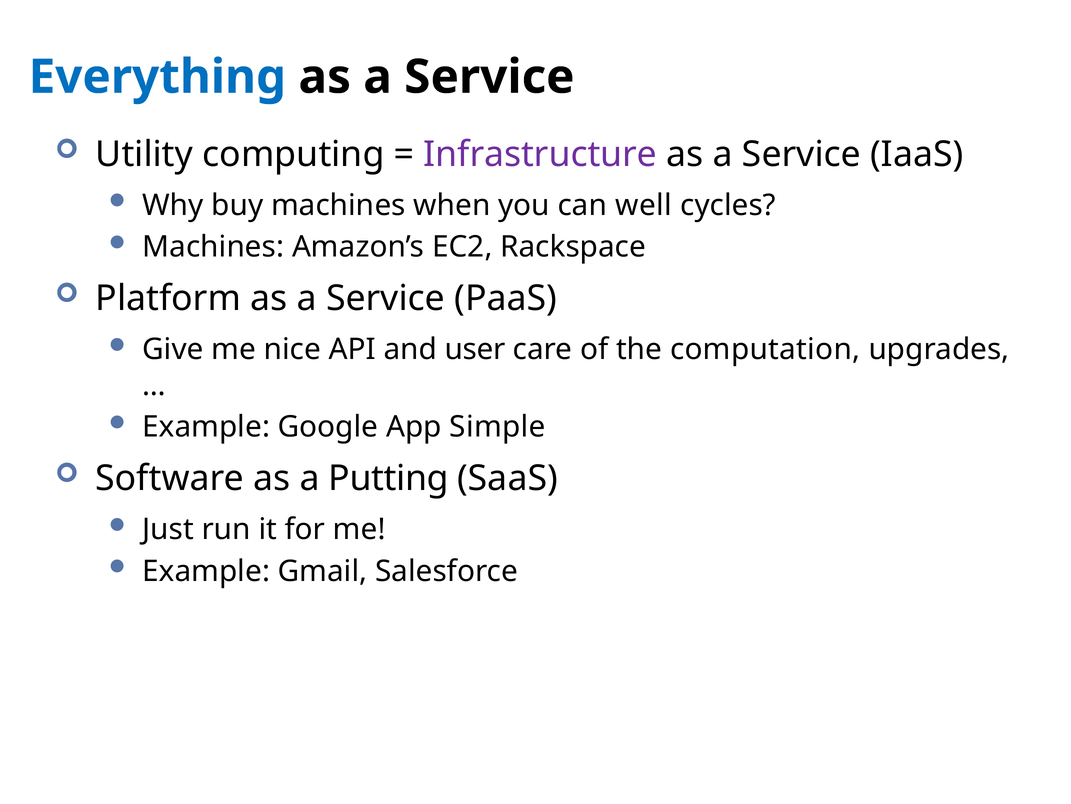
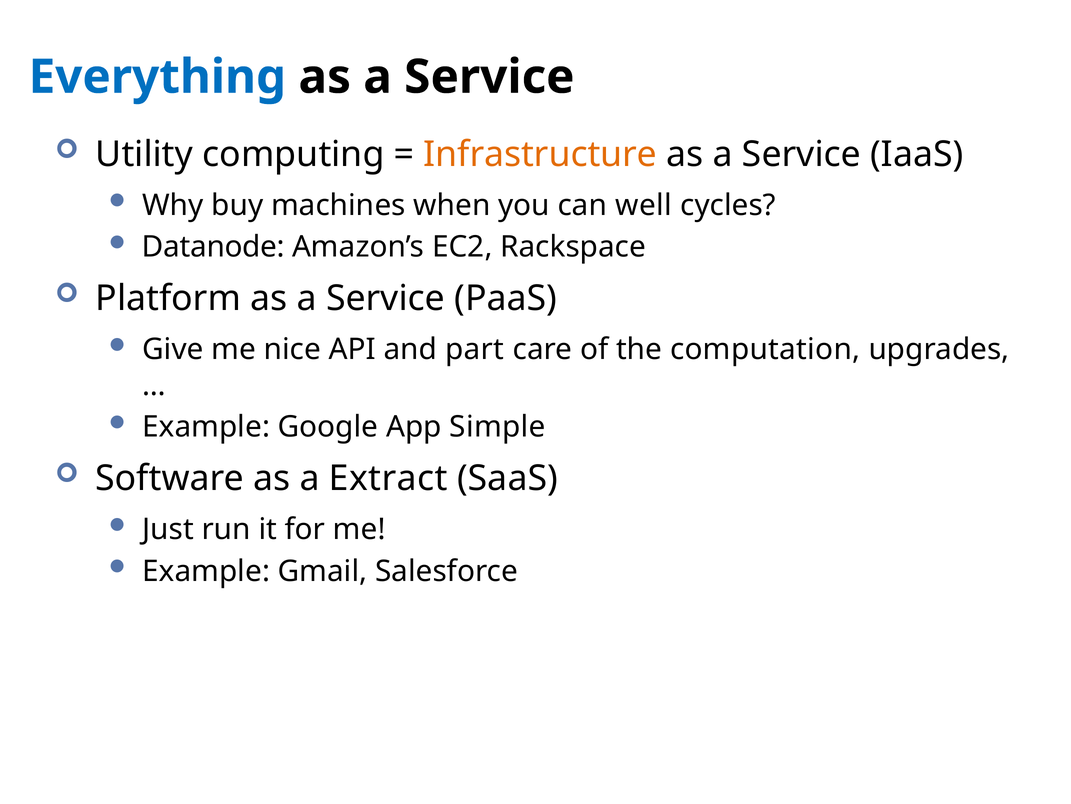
Infrastructure colour: purple -> orange (540, 154)
Machines: Machines -> Datanode (213, 247)
user: user -> part (475, 349)
Putting: Putting -> Extract (388, 478)
